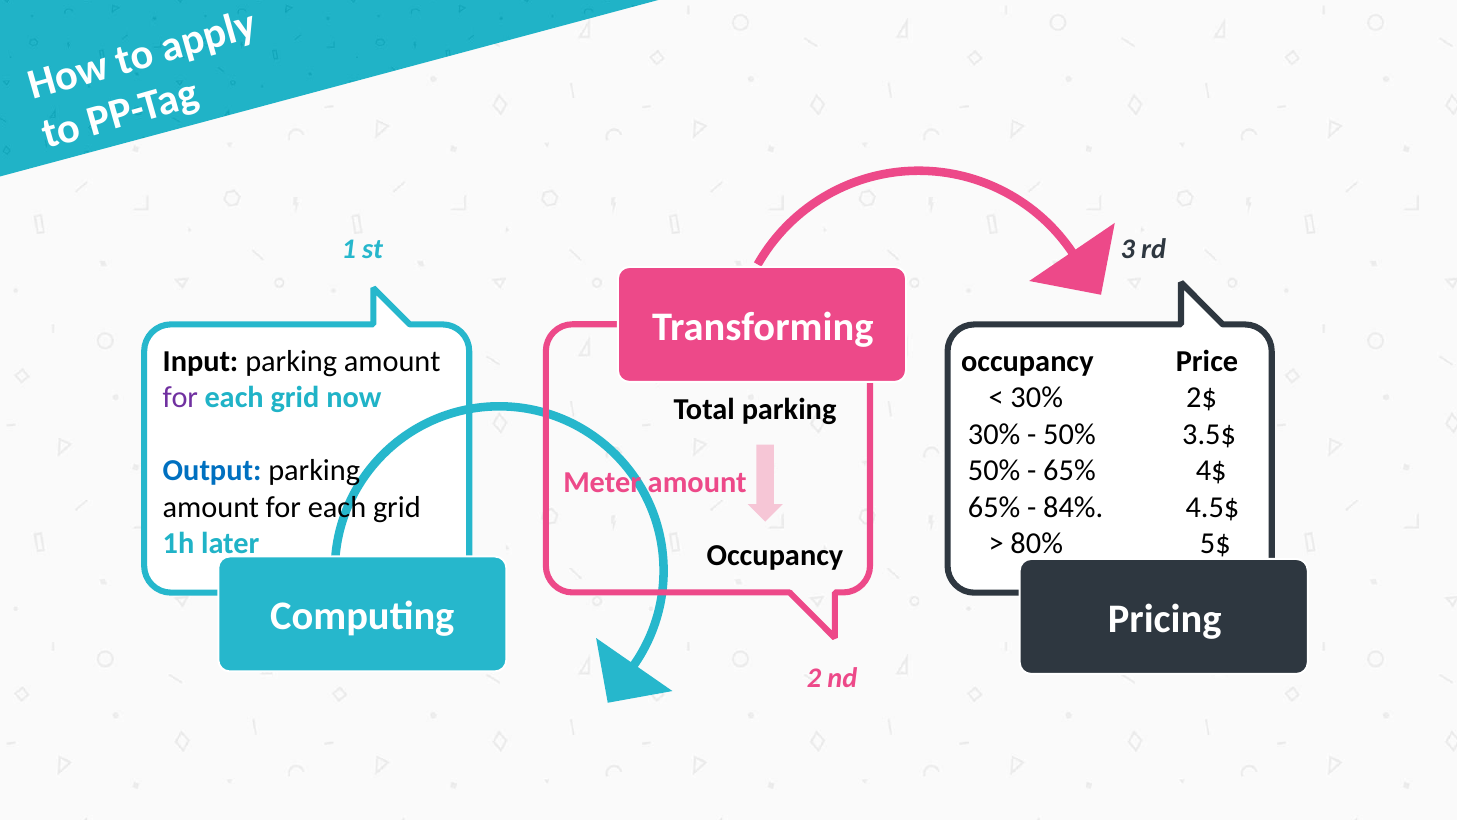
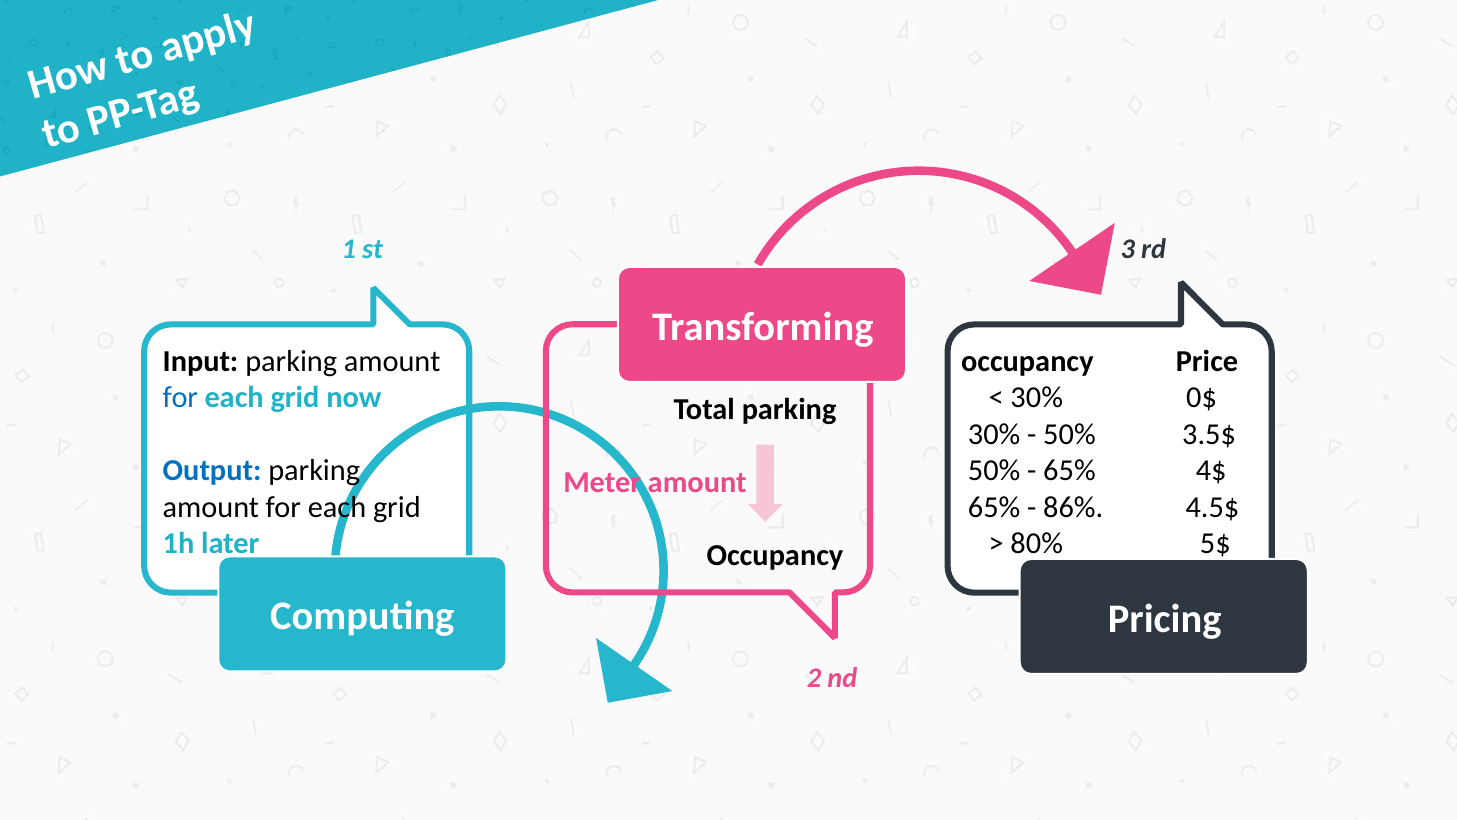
for colour: purple -> blue (180, 398)
2$: 2$ -> 0$ (1202, 398)
84%: 84% -> 86% (1073, 507)
